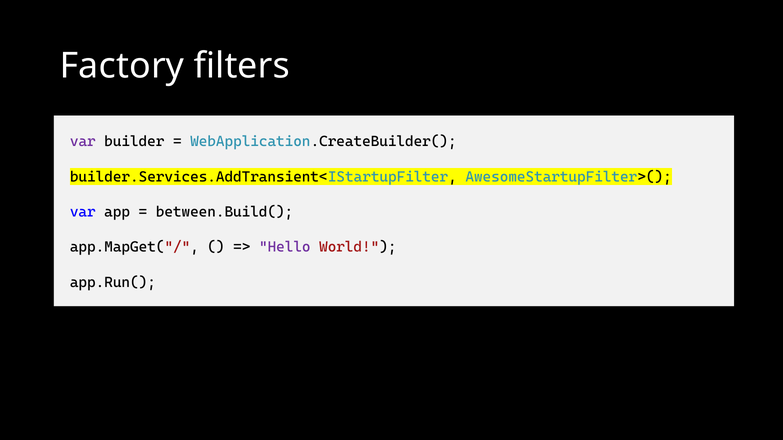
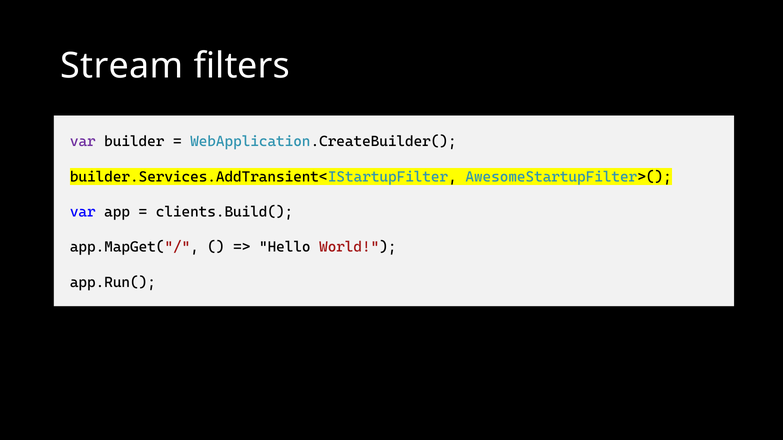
Factory: Factory -> Stream (122, 66)
between.Build(: between.Build( -> clients.Build( (225, 212)
Hello colour: purple -> black (285, 247)
